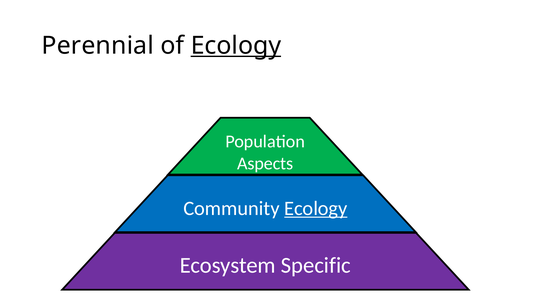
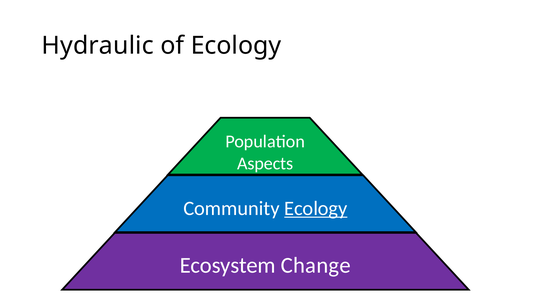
Perennial: Perennial -> Hydraulic (98, 46)
Ecology underline: present -> none (236, 46)
Specific: Specific -> Change (316, 265)
